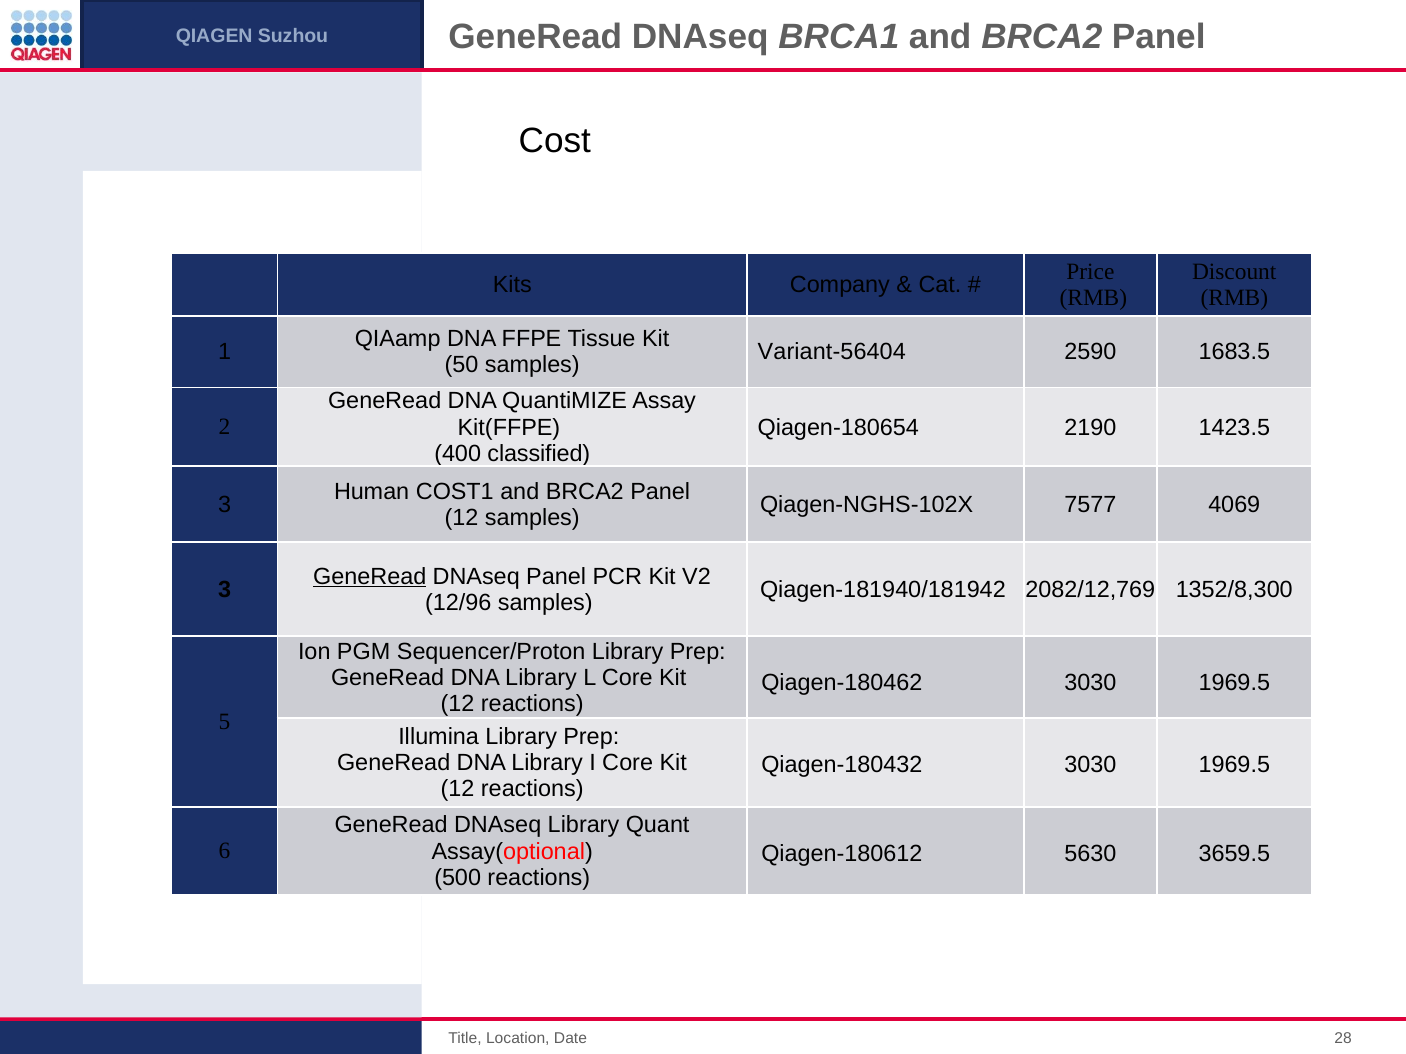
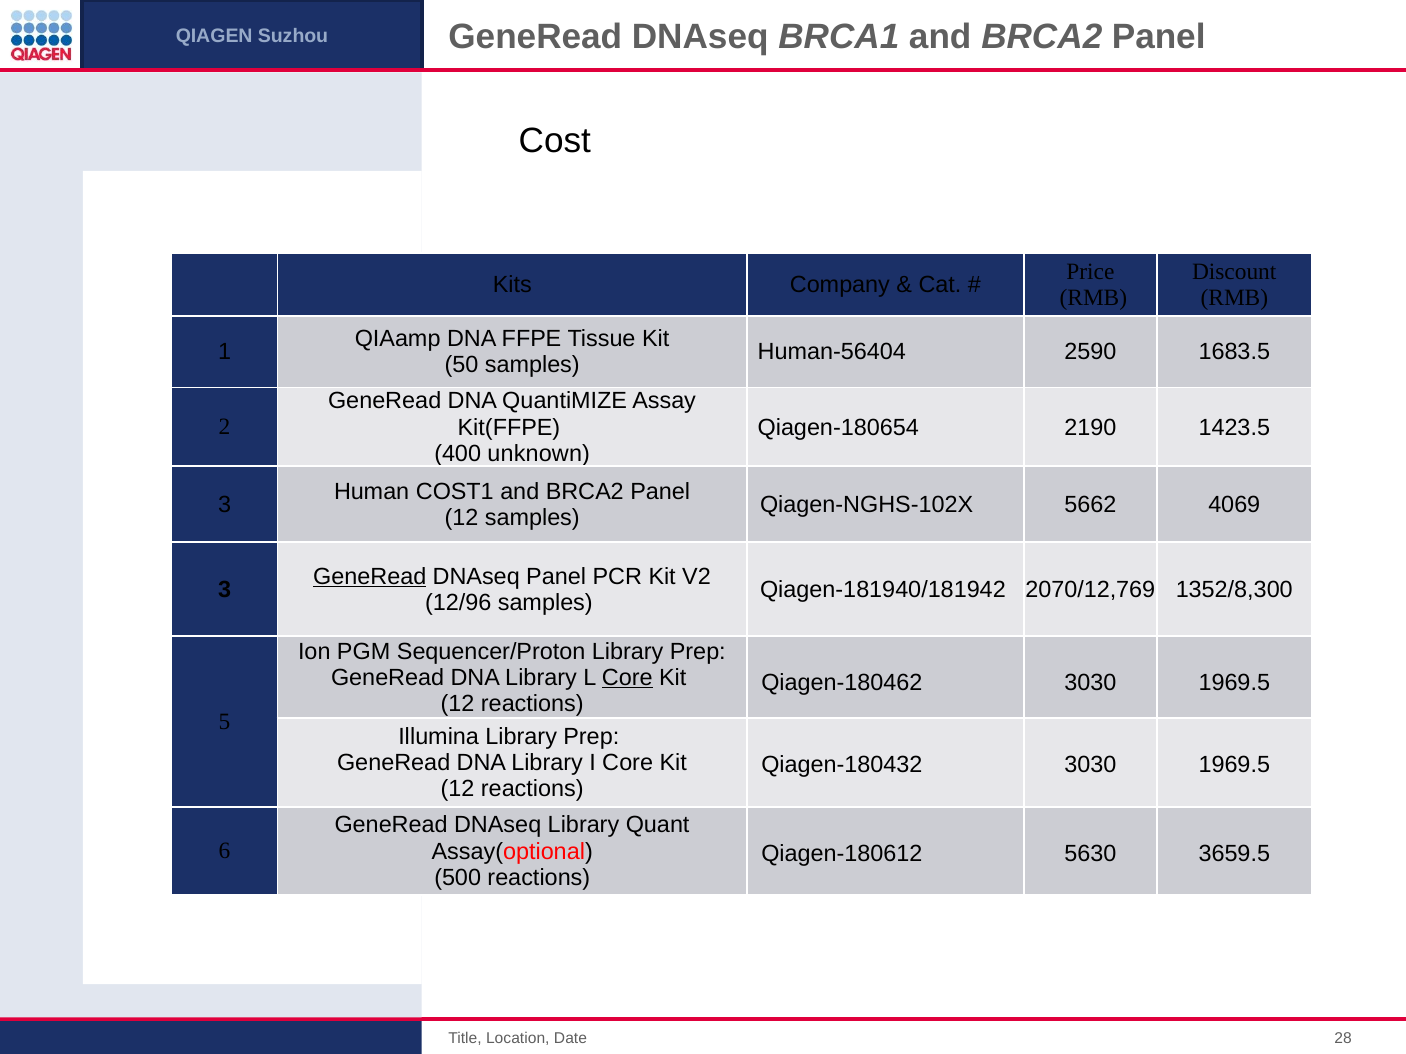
Variant-56404: Variant-56404 -> Human-56404 (832, 352)
classified: classified -> unknown (539, 454)
7577: 7577 -> 5662 (1090, 505)
2082/12,769: 2082/12,769 -> 2070/12,769 (1090, 590)
Core underline: none -> present (627, 678)
